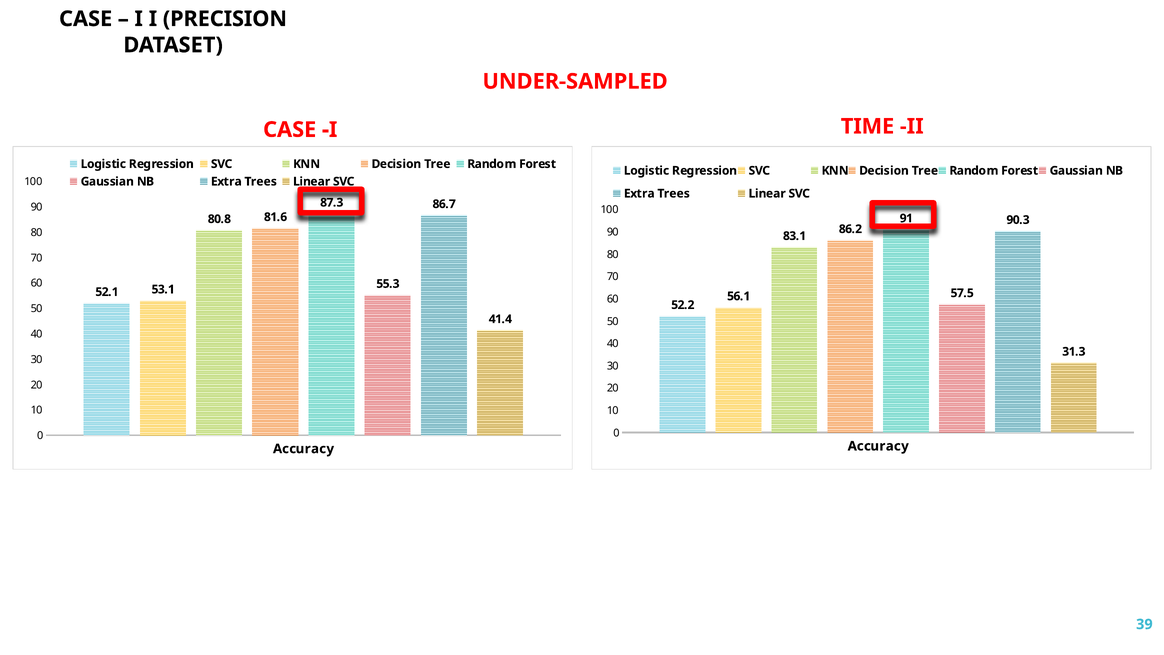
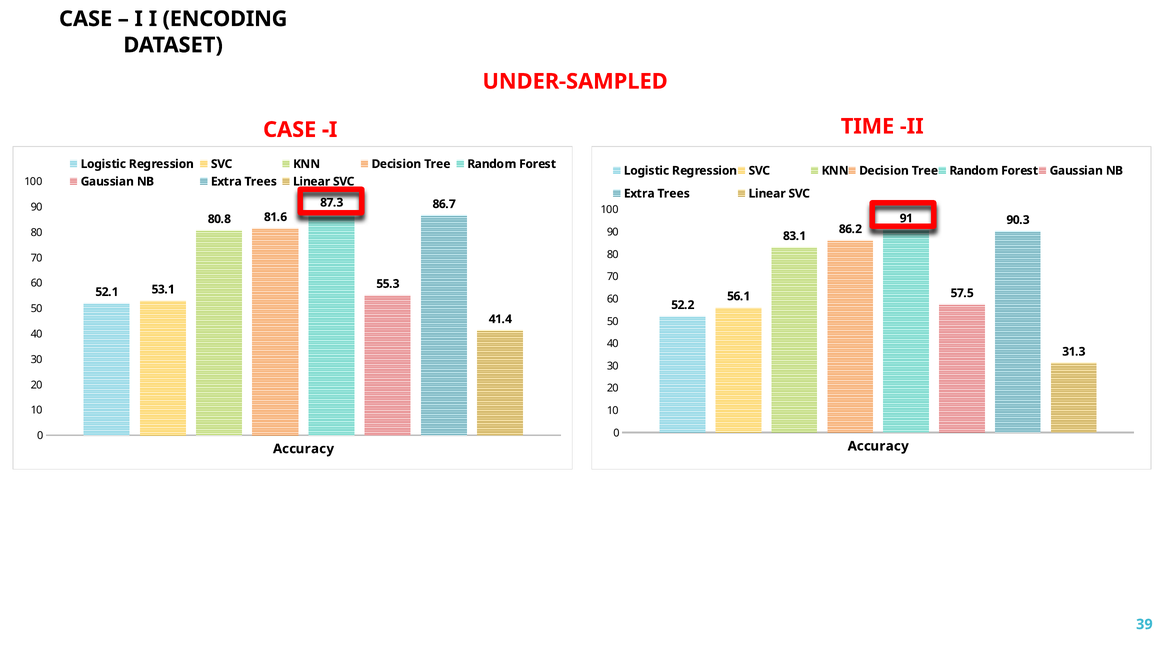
PRECISION: PRECISION -> ENCODING (225, 19)
